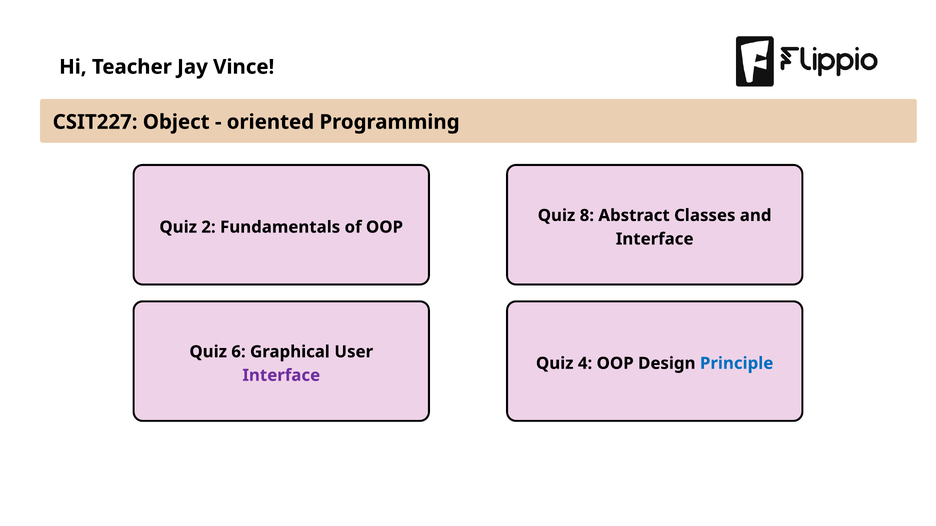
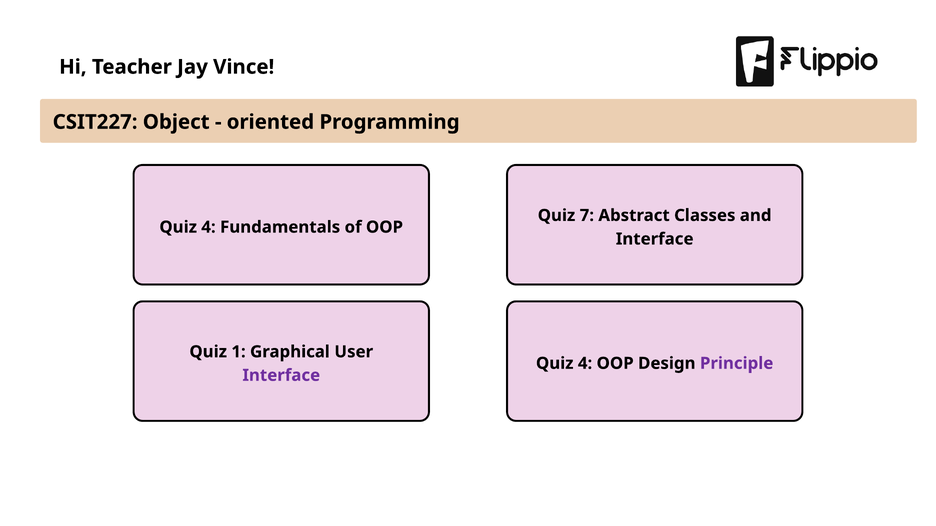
8: 8 -> 7 (587, 216)
2: 2 -> 4 (209, 227)
6: 6 -> 1 (239, 352)
Principle colour: blue -> purple (737, 364)
